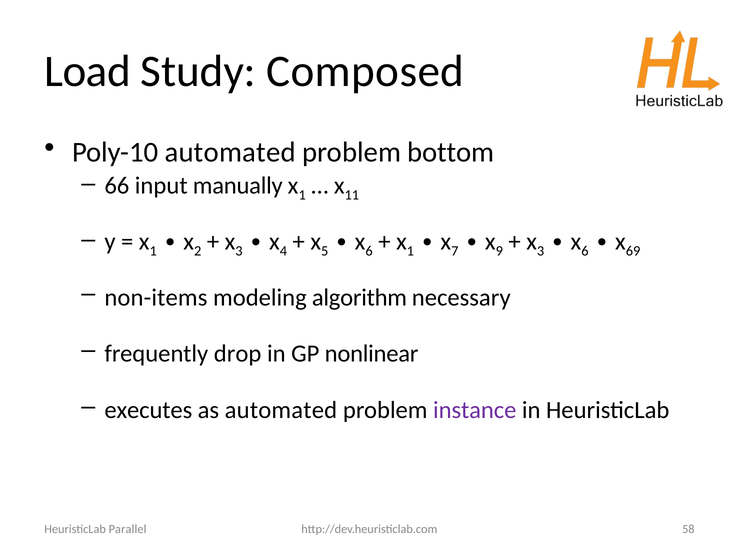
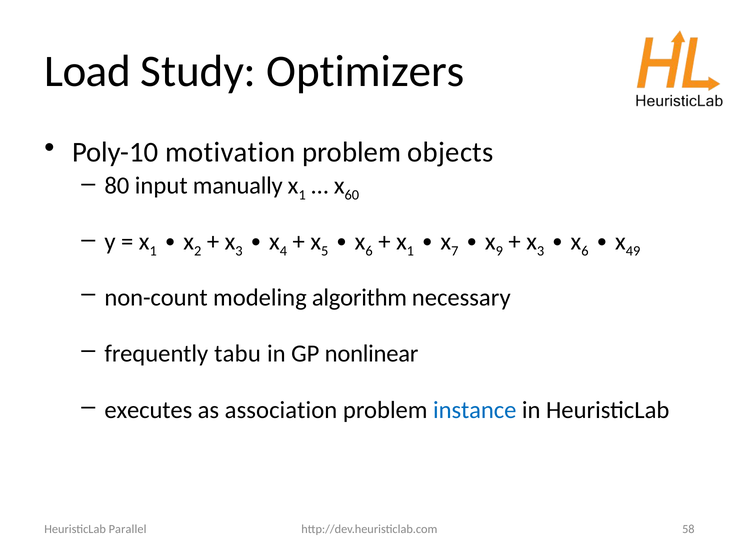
Composed: Composed -> Optimizers (365, 72)
Poly-10 automated: automated -> motivation (230, 152)
bottom: bottom -> objects (451, 152)
66: 66 -> 80 (117, 186)
11: 11 -> 60 (352, 195)
69: 69 -> 49 (633, 251)
non-items: non-items -> non-count (156, 298)
drop: drop -> tabu (237, 354)
as automated: automated -> association (281, 410)
instance colour: purple -> blue (475, 410)
